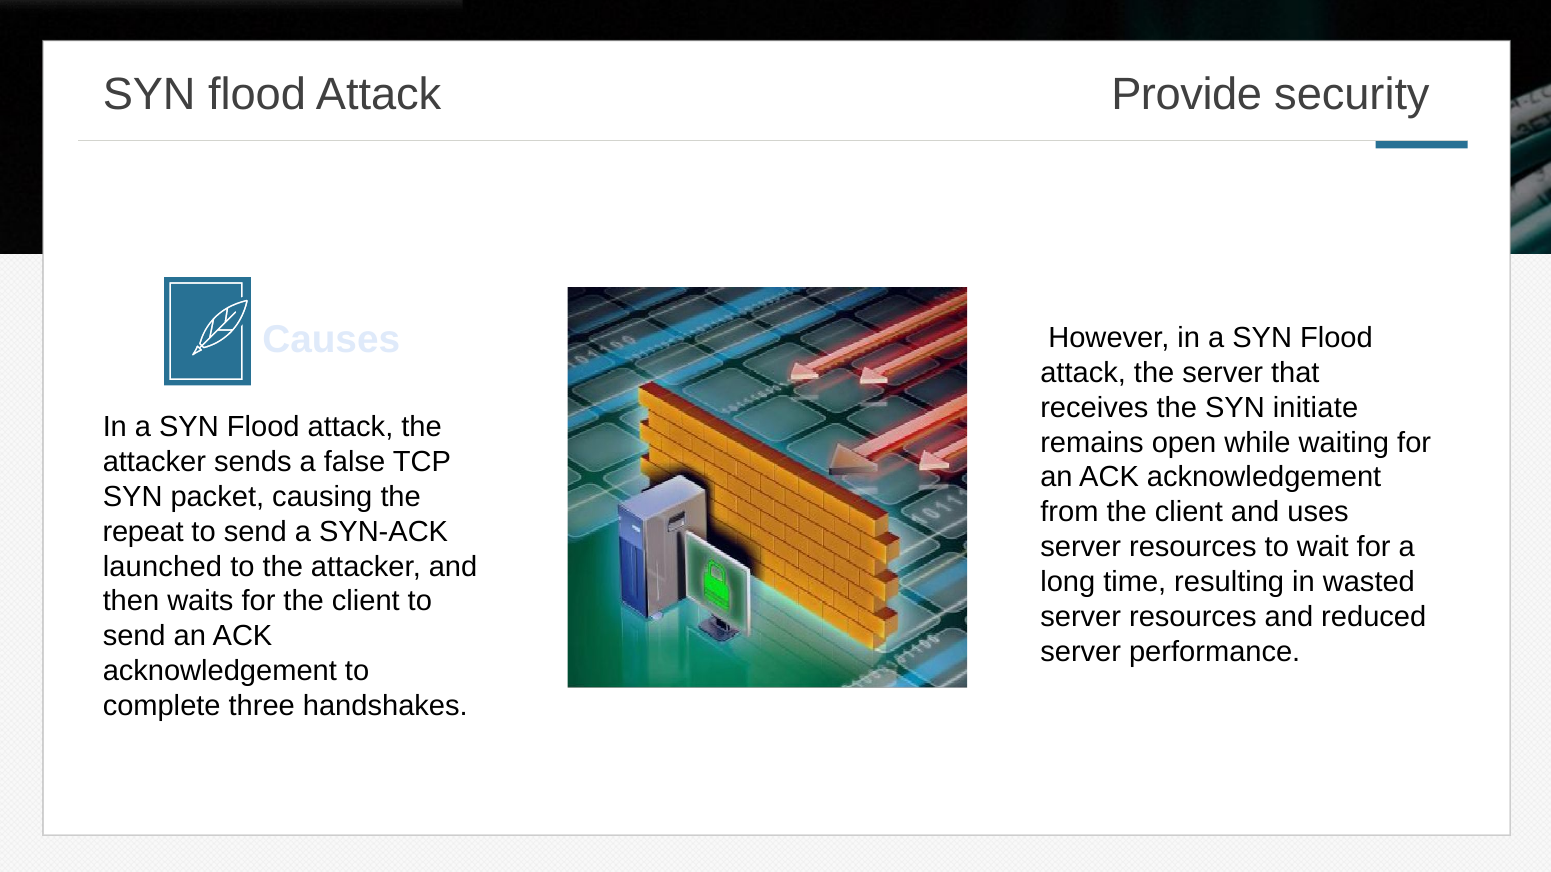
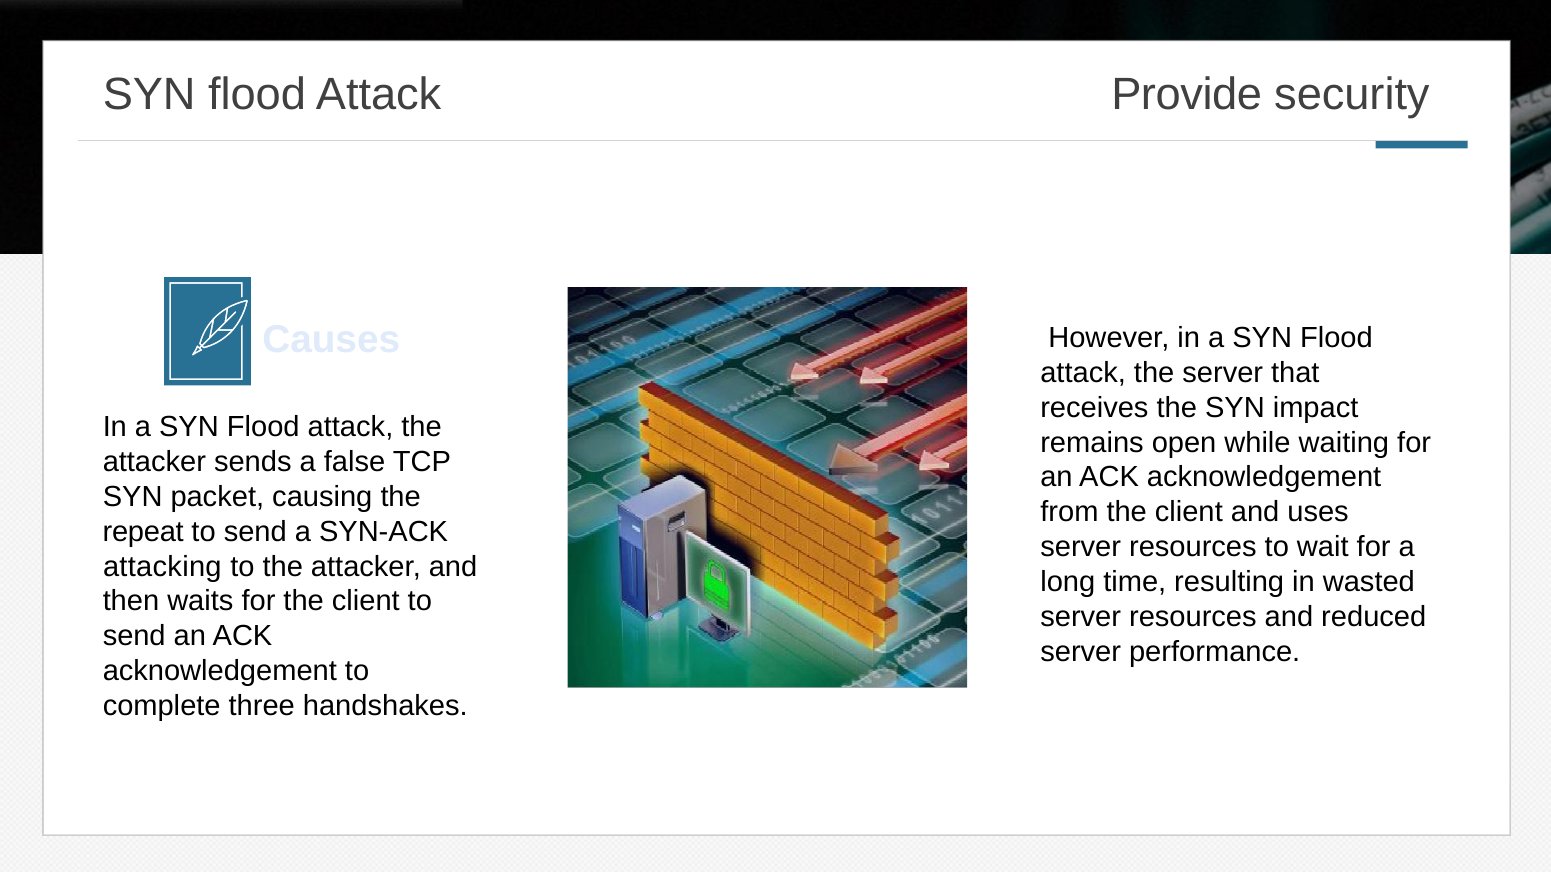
initiate: initiate -> impact (1316, 408)
launched: launched -> attacking (162, 567)
